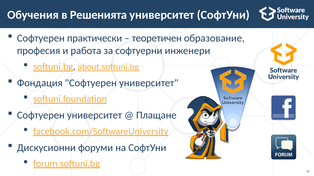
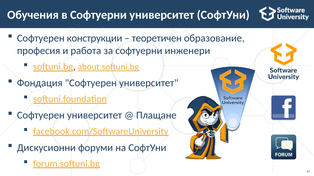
в Решенията: Решенията -> Софтуерни (98, 15)
практически: практически -> конструкции (95, 38)
